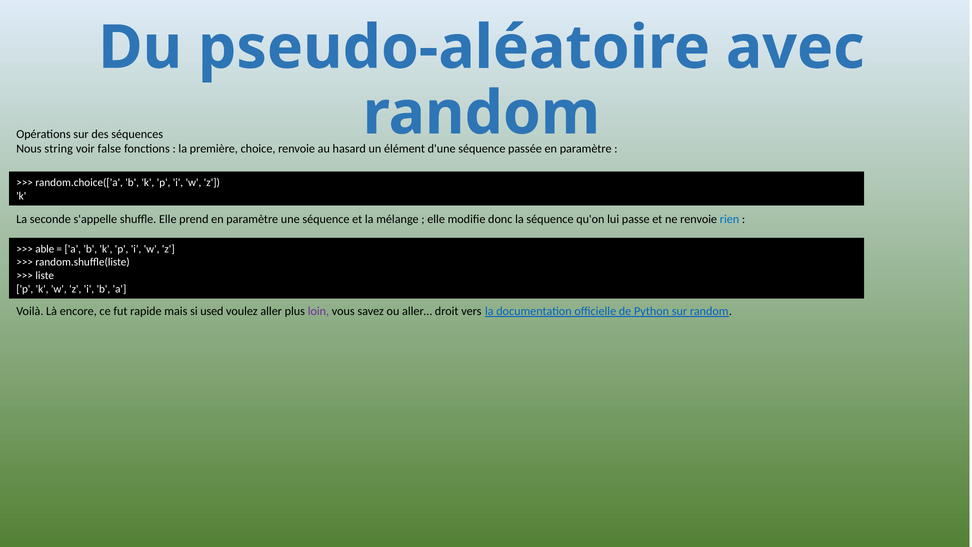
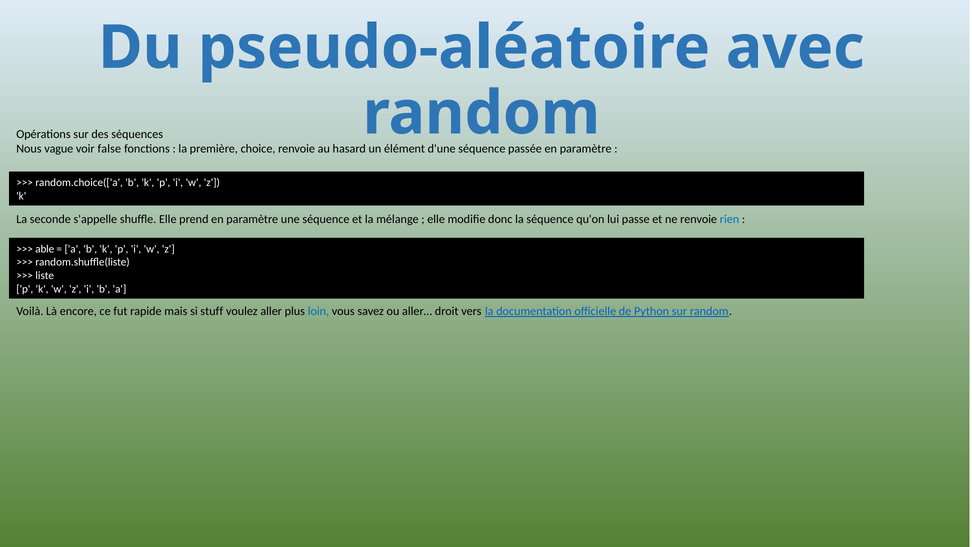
string: string -> vague (59, 149)
used: used -> stuff (212, 311)
loin colour: purple -> blue (318, 311)
